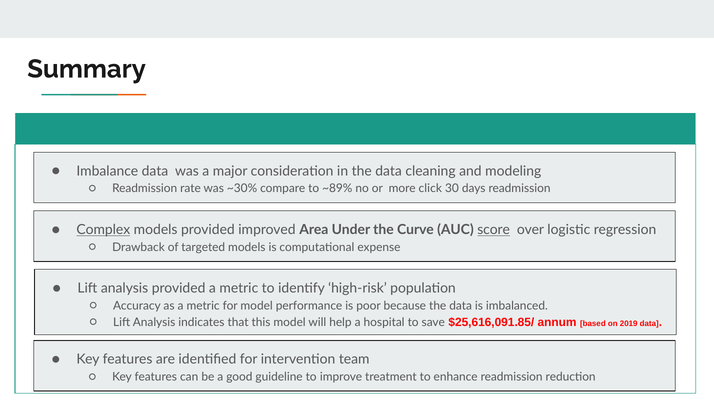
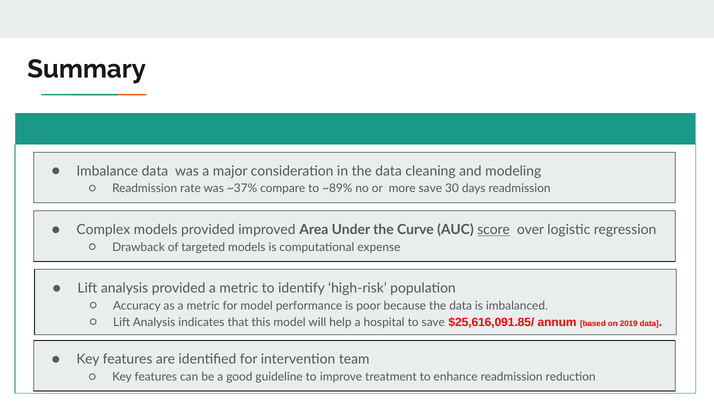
~30%: ~30% -> ~37% (242, 189)
more click: click -> save (430, 189)
Complex underline: present -> none (103, 230)
